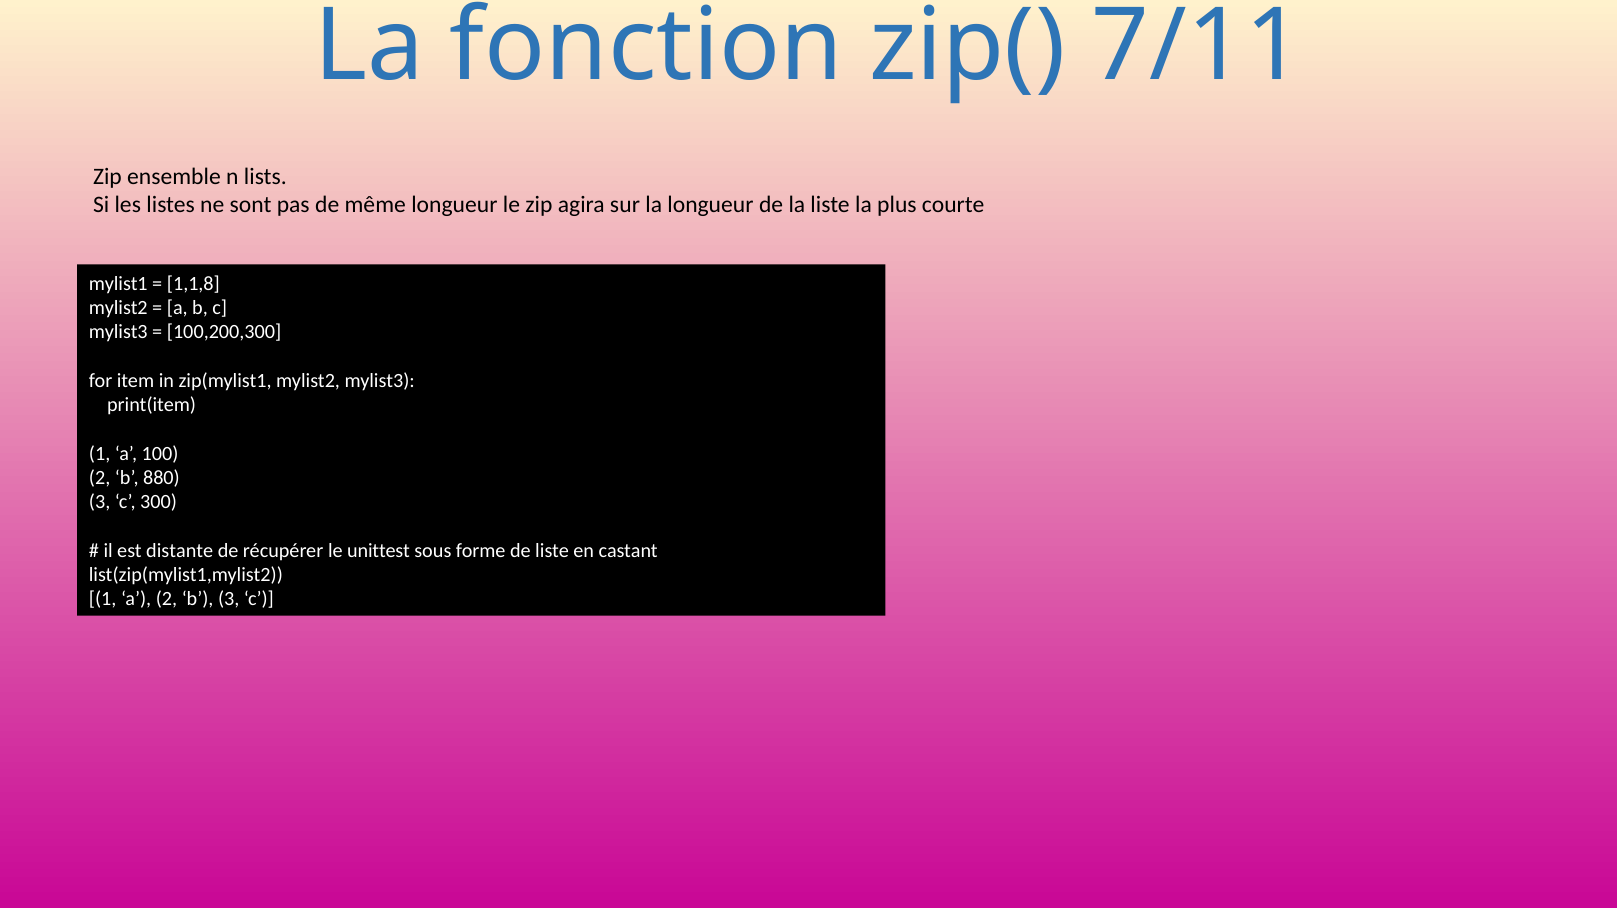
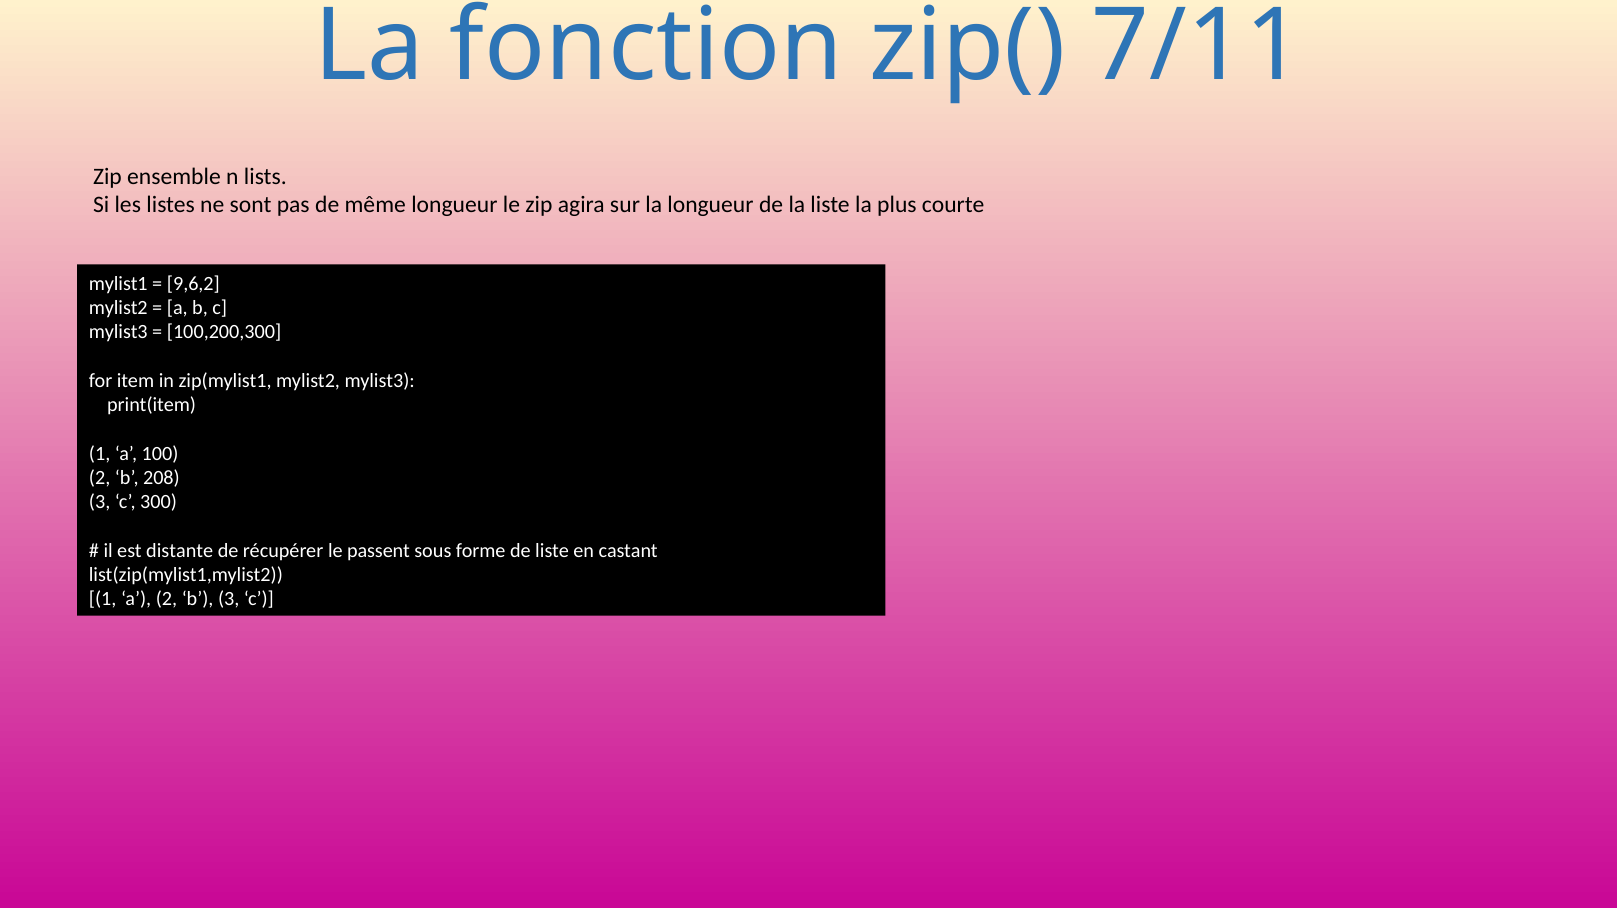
1,1,8: 1,1,8 -> 9,6,2 (193, 284)
880: 880 -> 208 (161, 478)
unittest: unittest -> passent (379, 551)
